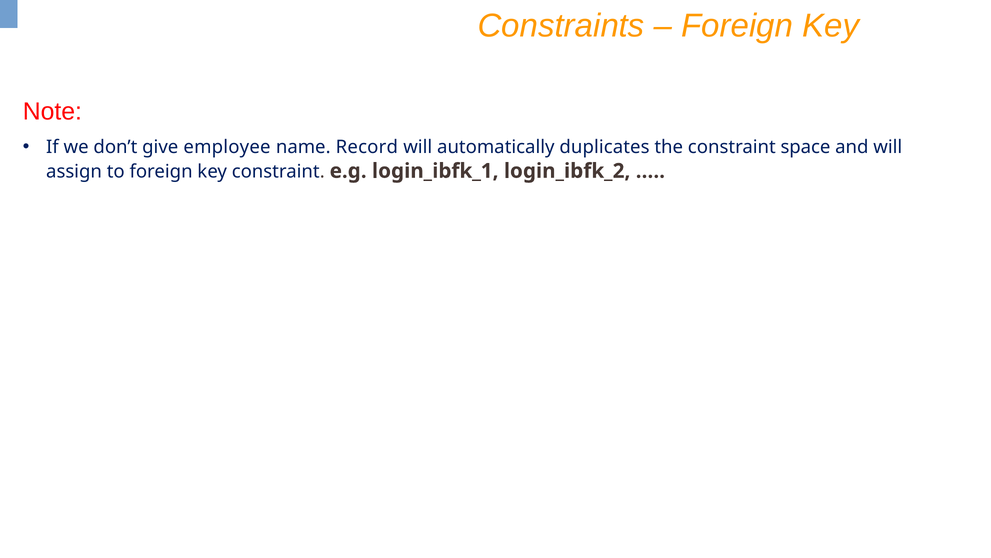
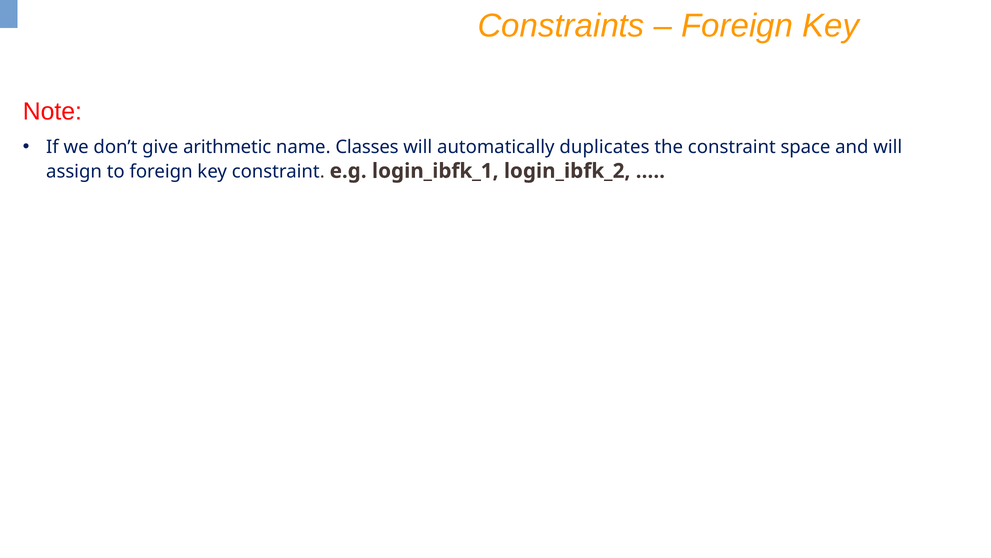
employee: employee -> arithmetic (227, 147)
Record: Record -> Classes (367, 147)
